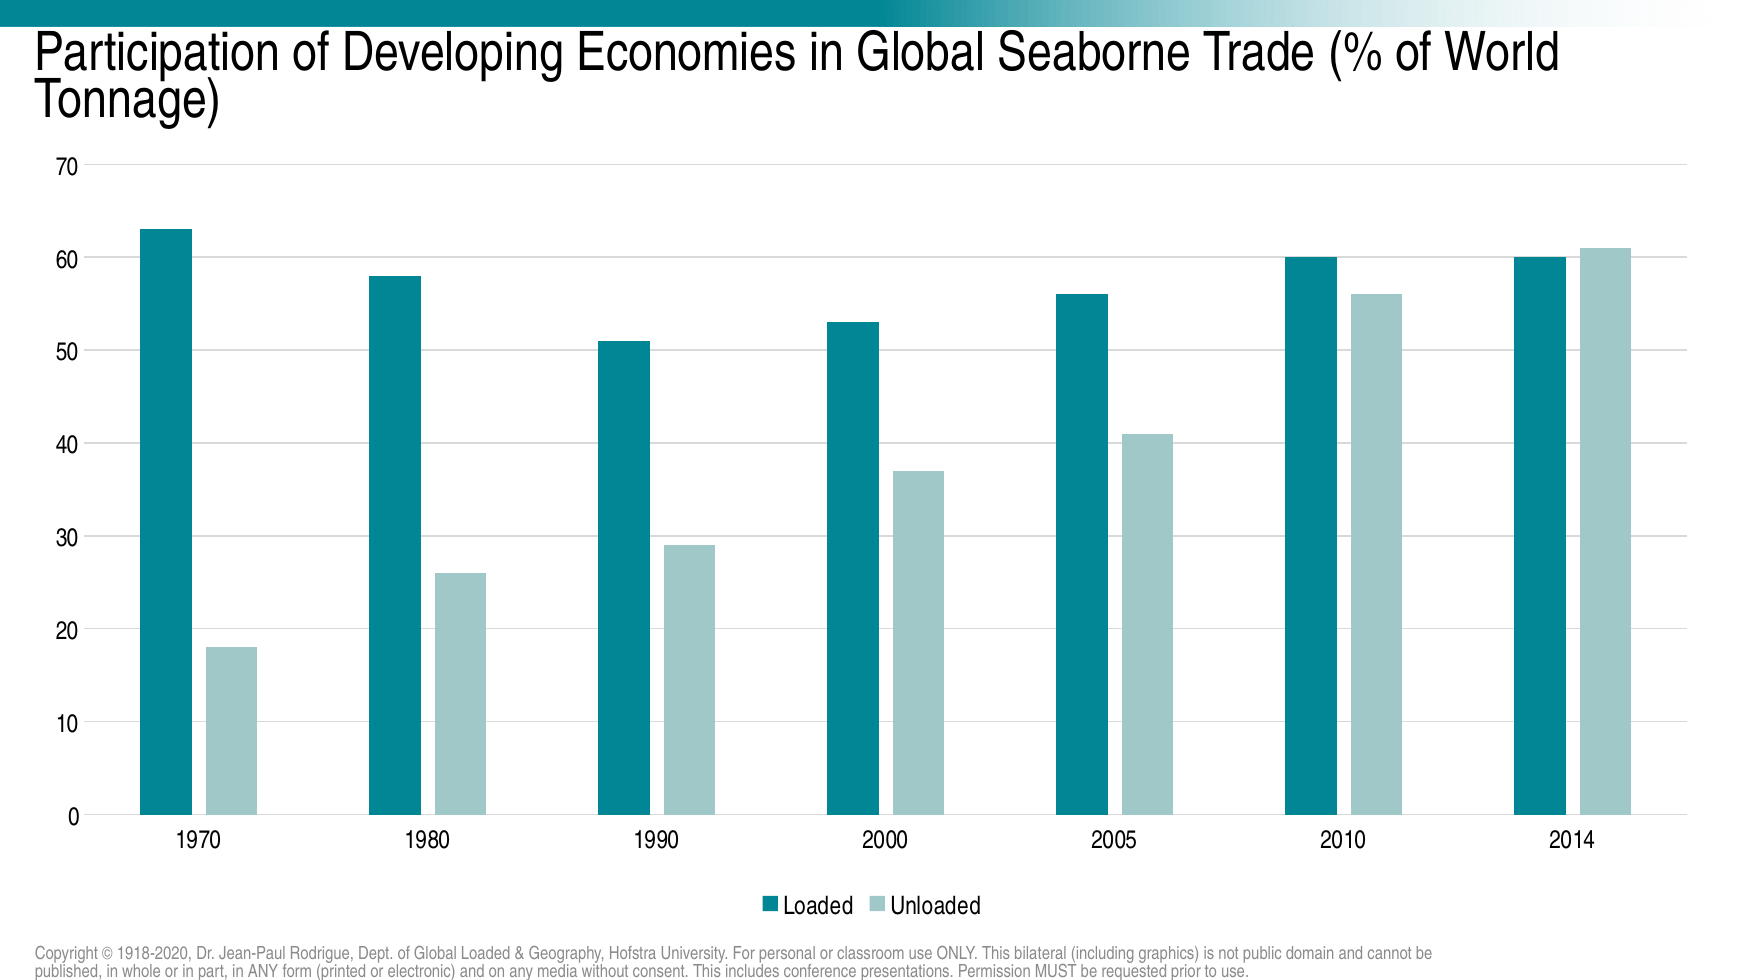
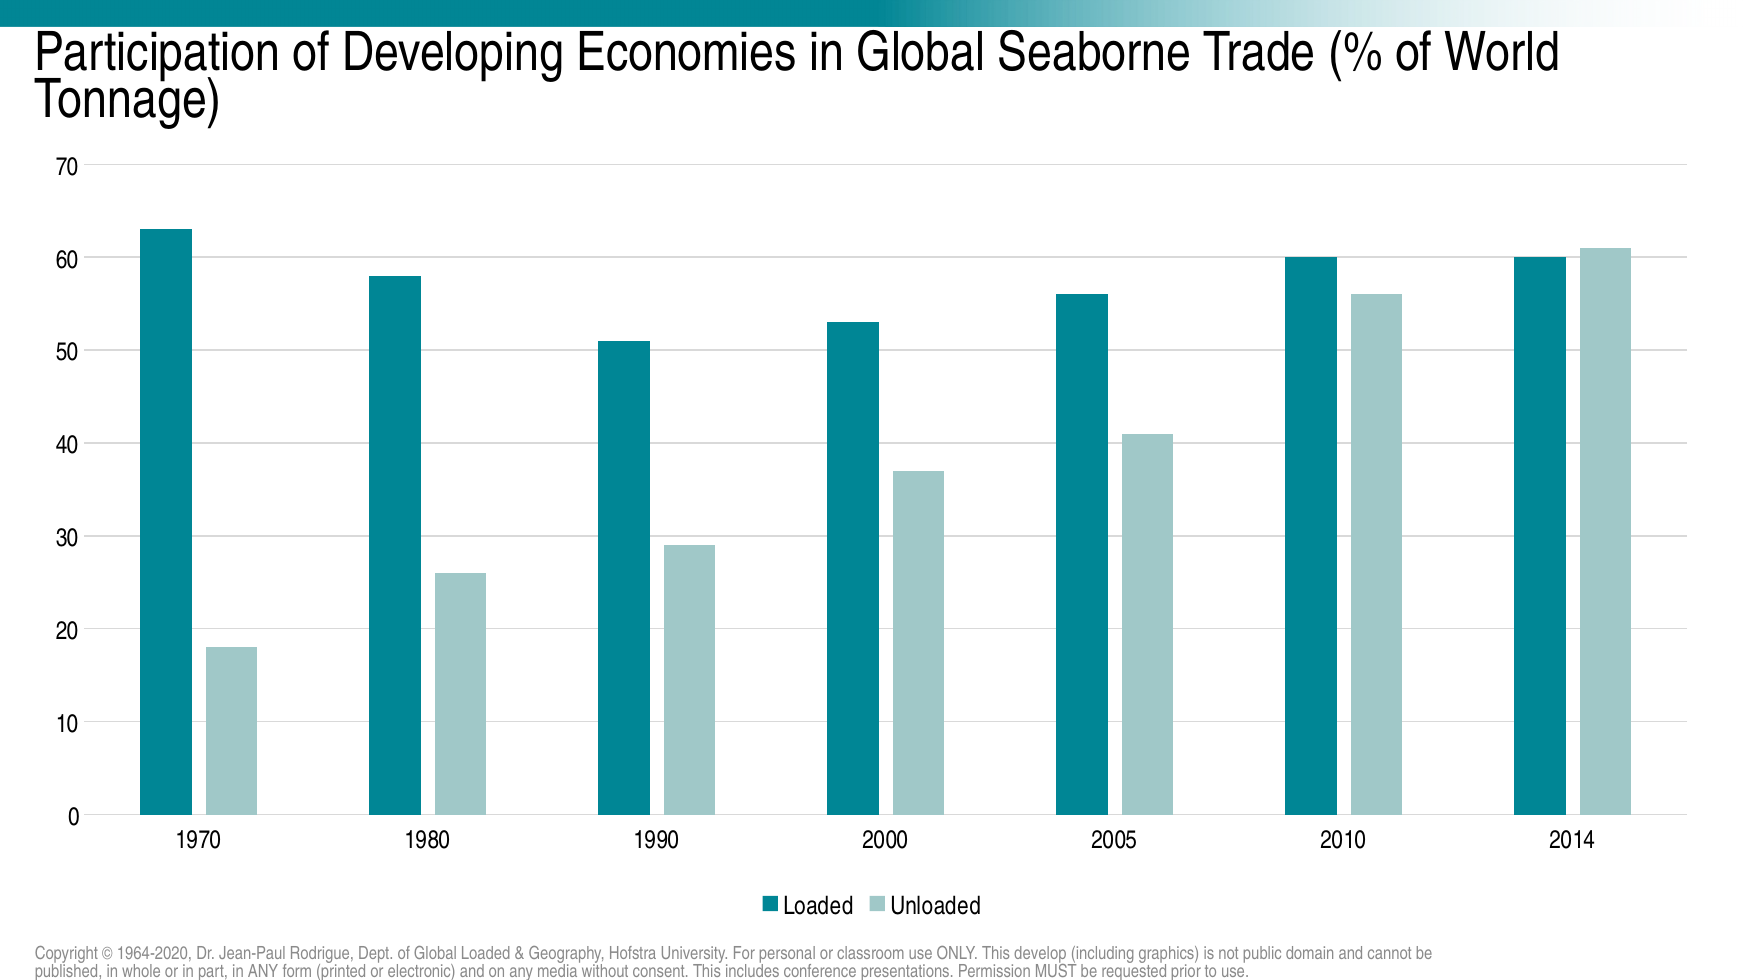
1918-2020: 1918-2020 -> 1964-2020 (155, 953)
bilateral: bilateral -> develop (1040, 953)
